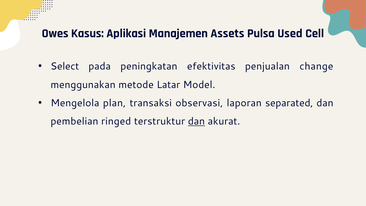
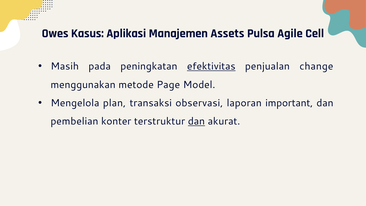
Used: Used -> Agile (290, 33)
Select: Select -> Masih (65, 66)
efektivitas underline: none -> present (211, 66)
Latar: Latar -> Page (168, 85)
separated: separated -> important (289, 103)
ringed: ringed -> konter (116, 121)
